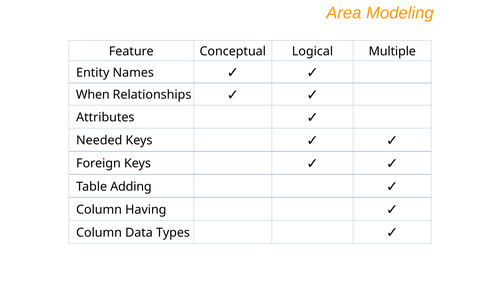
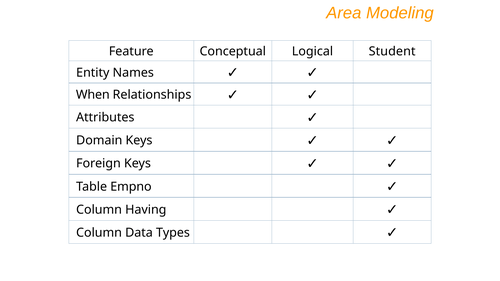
Multiple: Multiple -> Student (392, 51)
Needed: Needed -> Domain (99, 141)
Adding: Adding -> Empno (131, 187)
